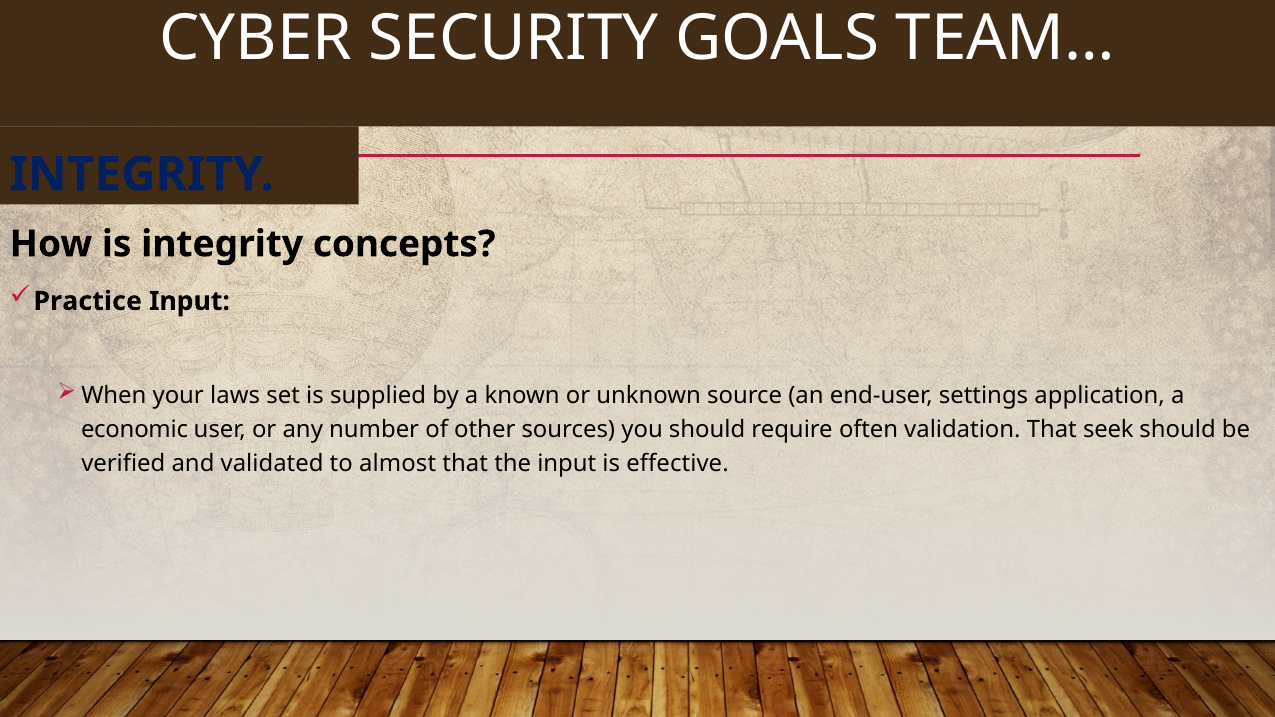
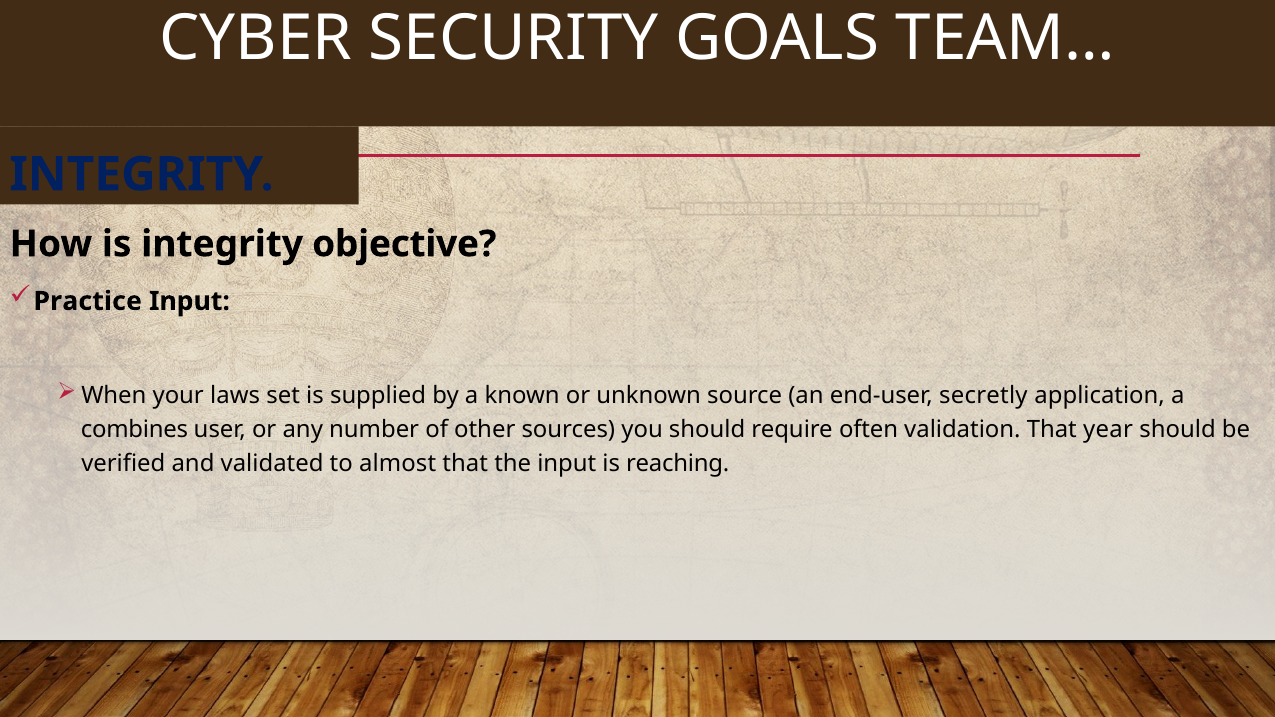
concepts: concepts -> objective (404, 244)
settings: settings -> secretly (983, 395)
economic: economic -> combines (135, 430)
seek: seek -> year (1108, 430)
effective: effective -> reaching (678, 464)
